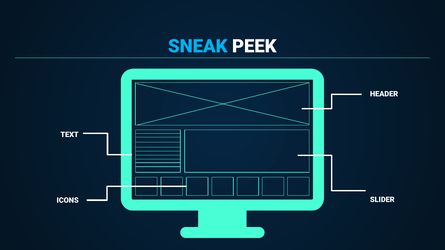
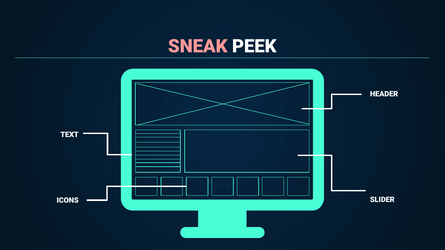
SNEAK colour: light blue -> pink (198, 47)
